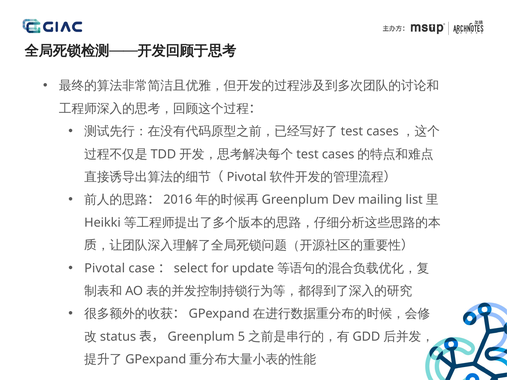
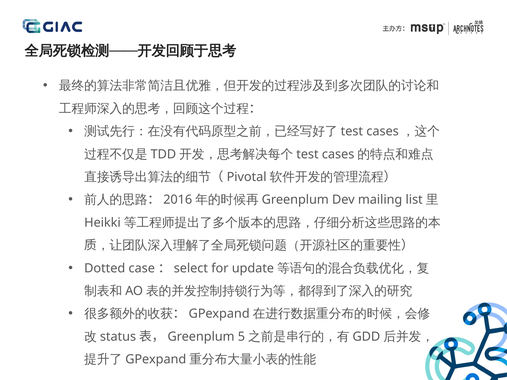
Pivotal: Pivotal -> Dotted (105, 268)
